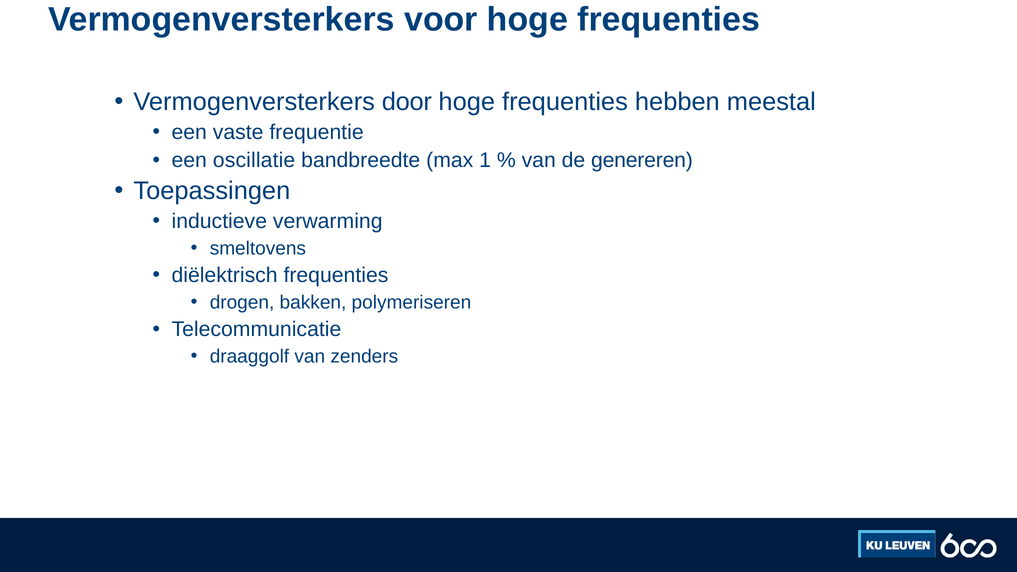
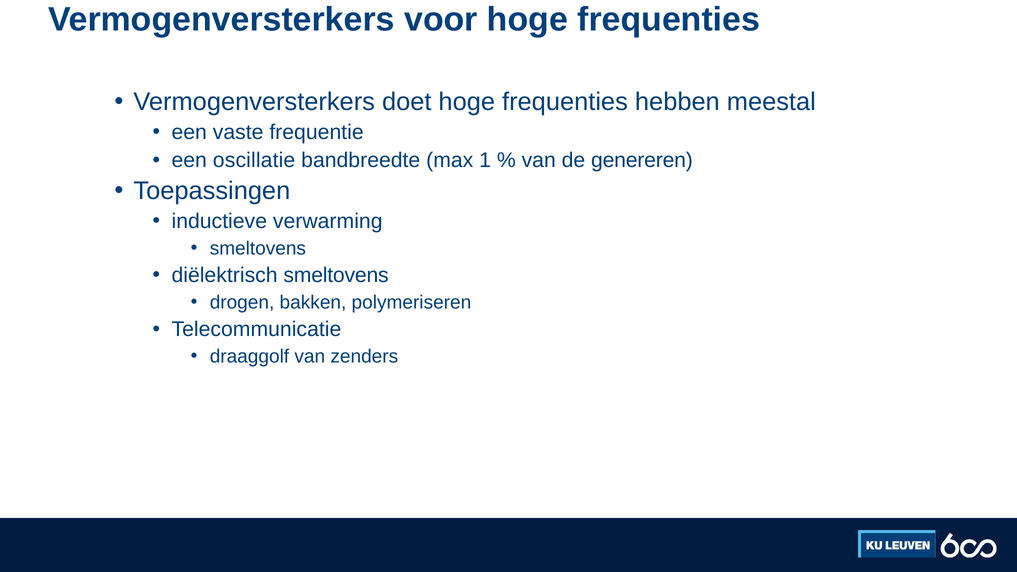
door: door -> doet (407, 102)
diëlektrisch frequenties: frequenties -> smeltovens (336, 275)
